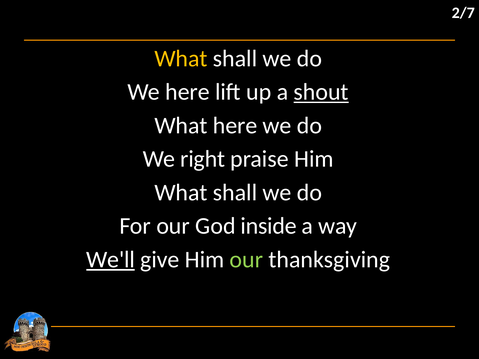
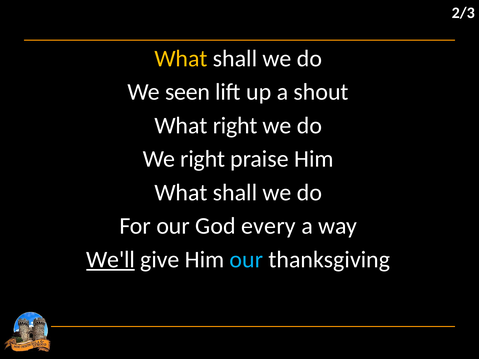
2/7: 2/7 -> 2/3 (463, 13)
We here: here -> seen (188, 92)
shout underline: present -> none (321, 92)
What here: here -> right (235, 126)
inside: inside -> every (268, 226)
our colour: light green -> light blue (246, 260)
